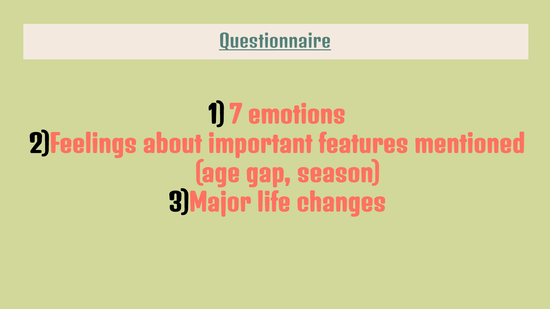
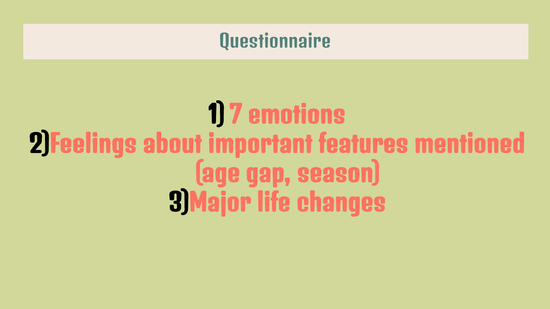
Questionnaire underline: present -> none (275, 42)
